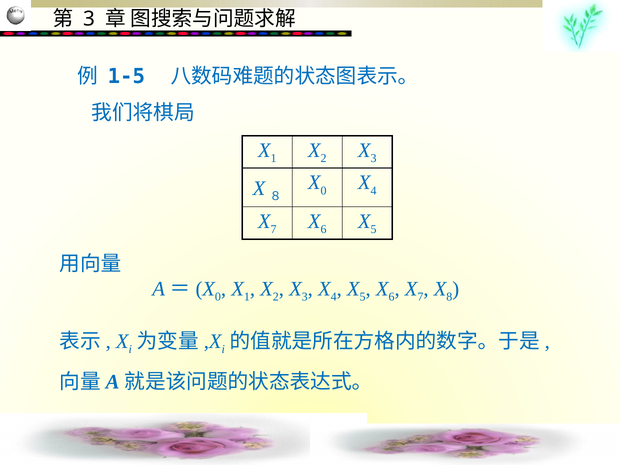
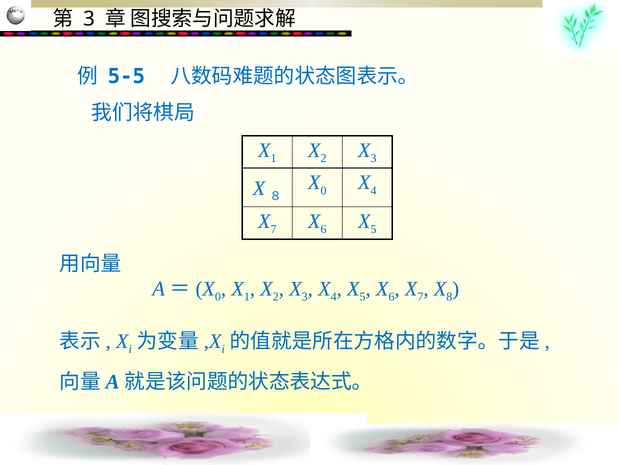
1-5: 1-5 -> 5-5 (126, 76)
